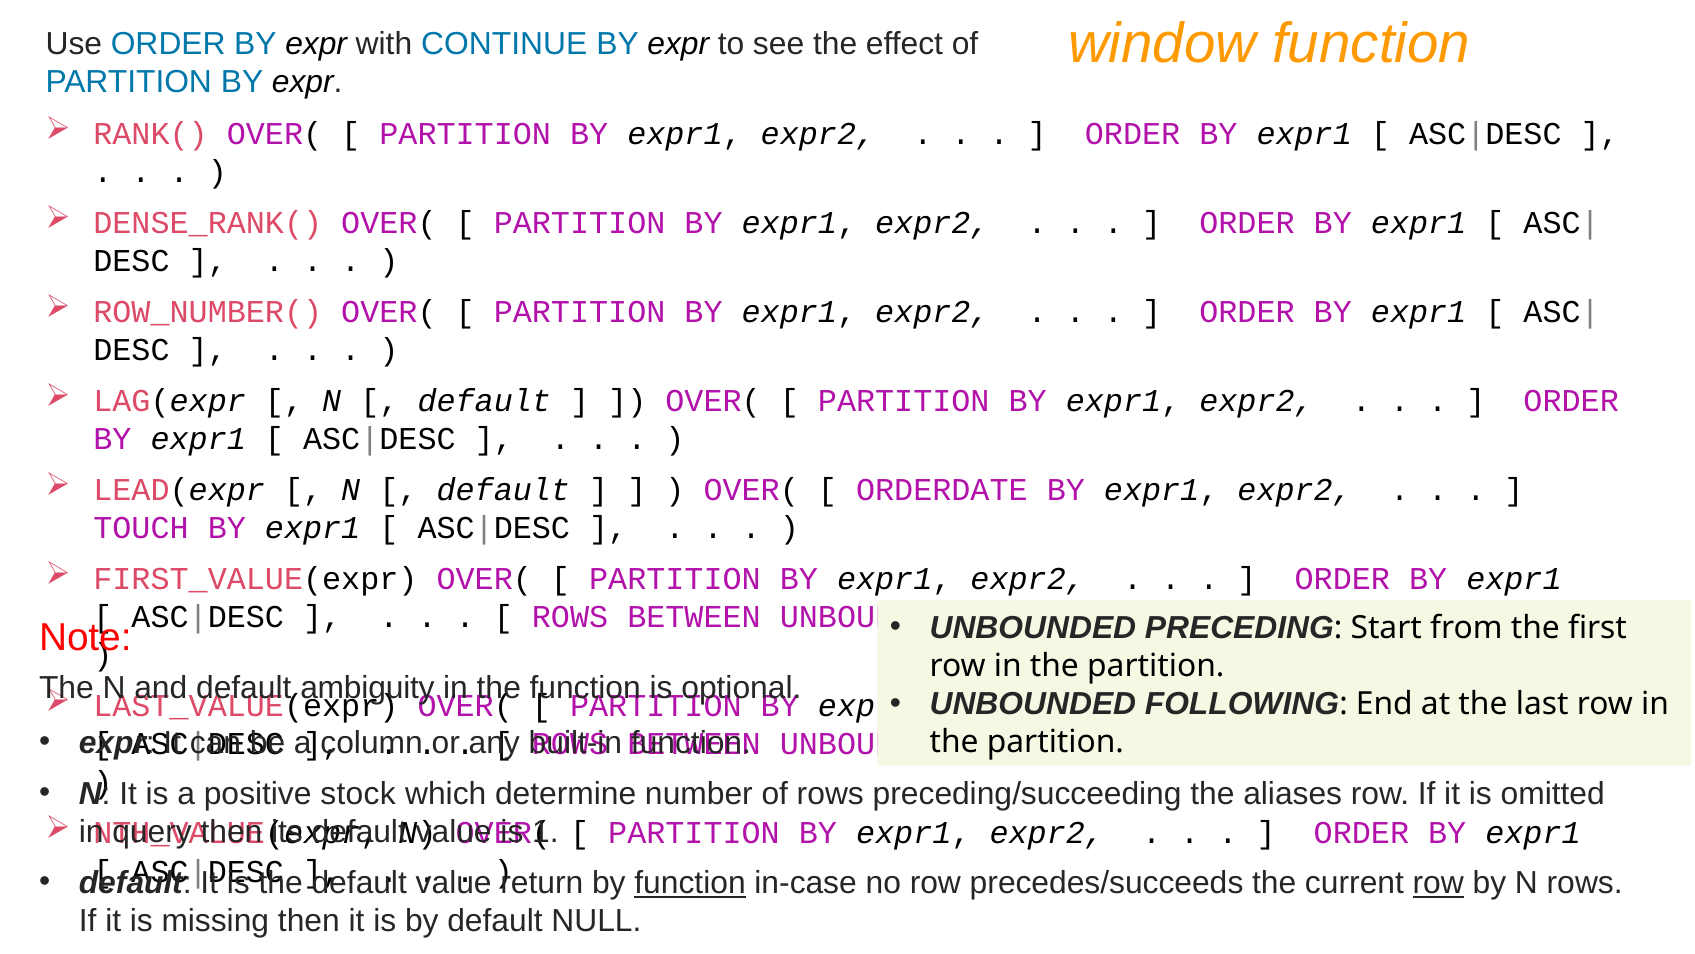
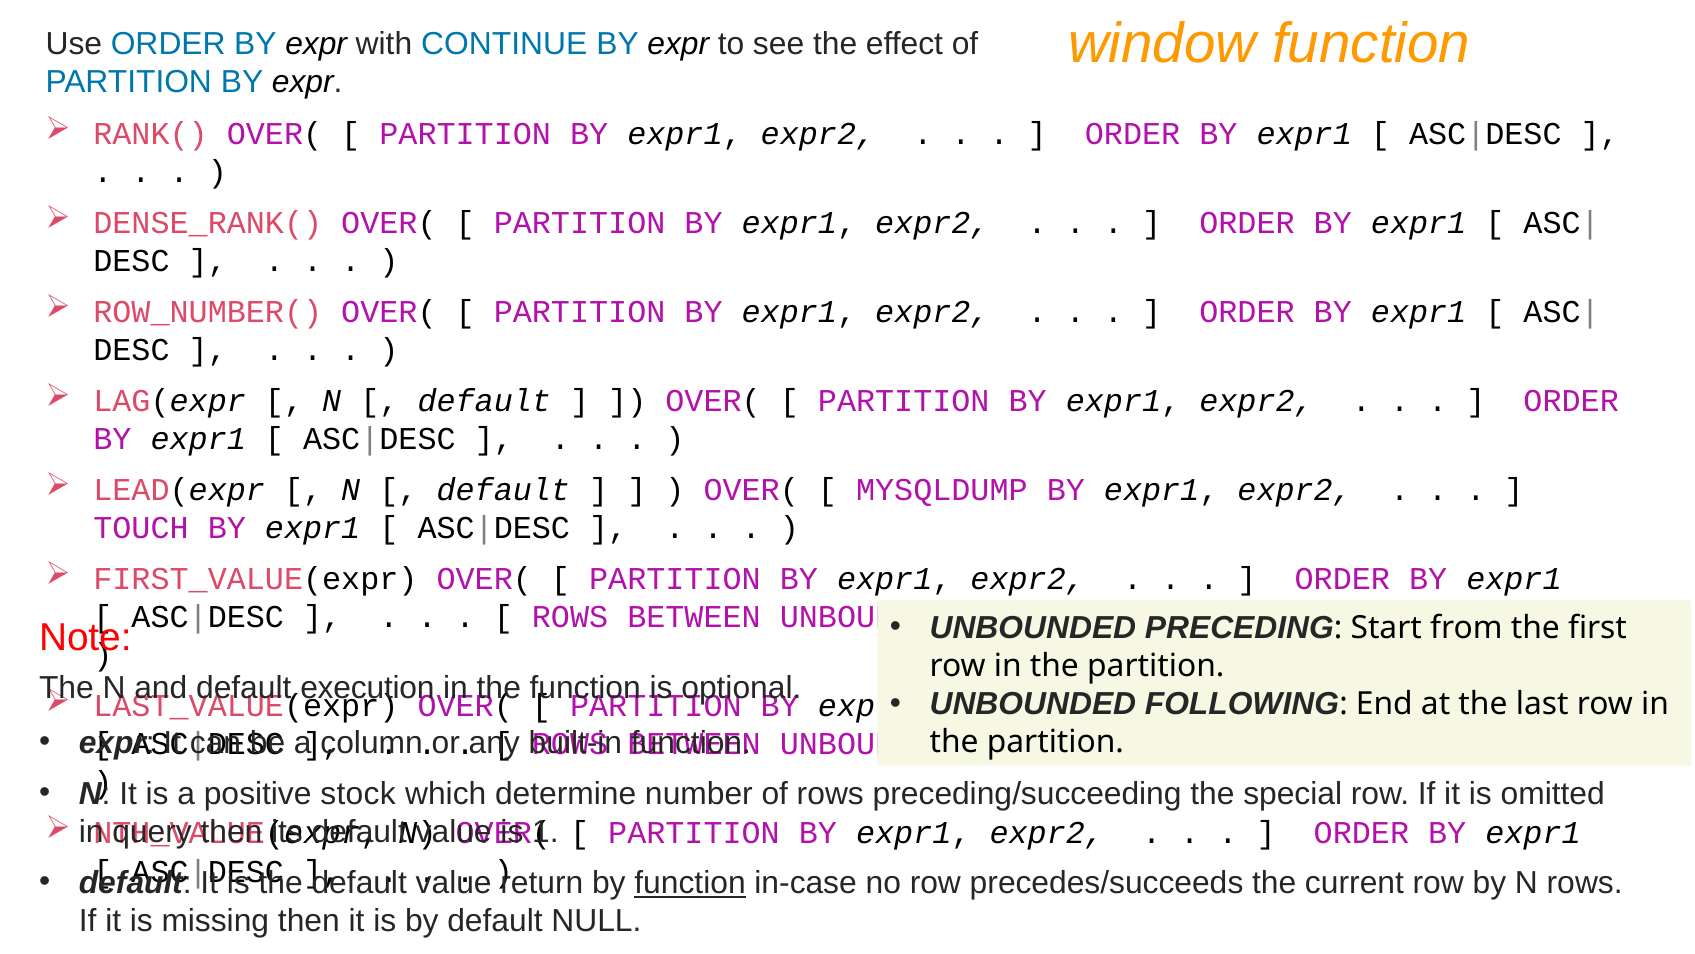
ORDERDATE: ORDERDATE -> MYSQLDUMP (942, 490)
ambiguity: ambiguity -> execution (367, 687)
aliases: aliases -> special (1293, 793)
row underline: present -> none (1438, 882)
